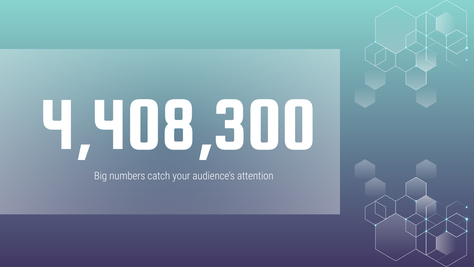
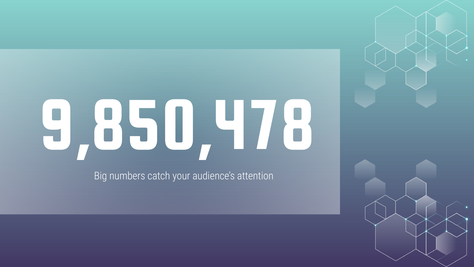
4,408,300: 4,408,300 -> 9,850,478 (177, 124)
